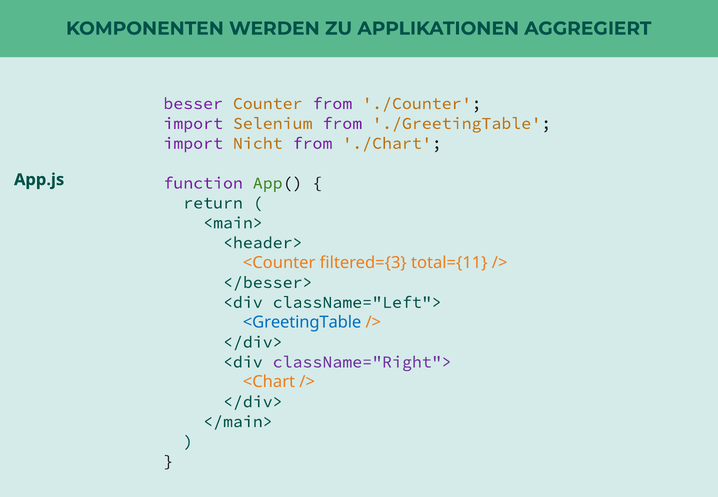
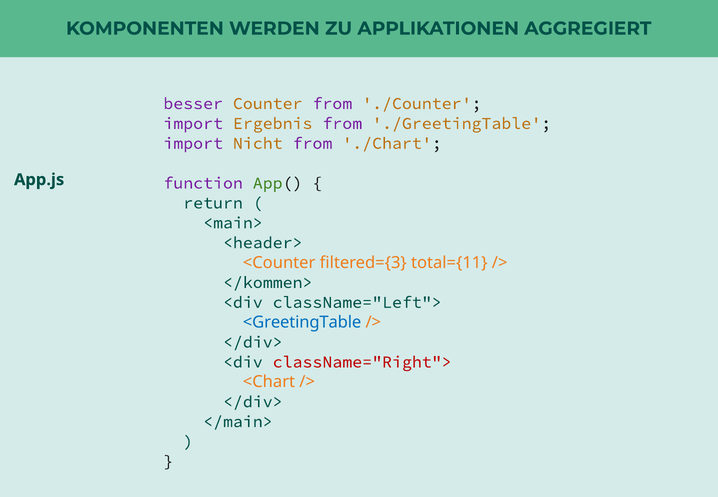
Selenium: Selenium -> Ergebnis (273, 123)
</besser>: </besser> -> </kommen> (268, 282)
className="Right"> colour: purple -> red (362, 362)
